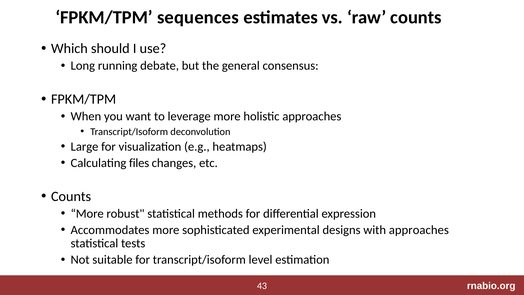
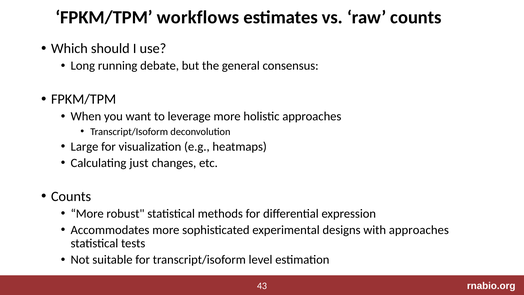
sequences: sequences -> workflows (198, 17)
files: files -> just (139, 163)
